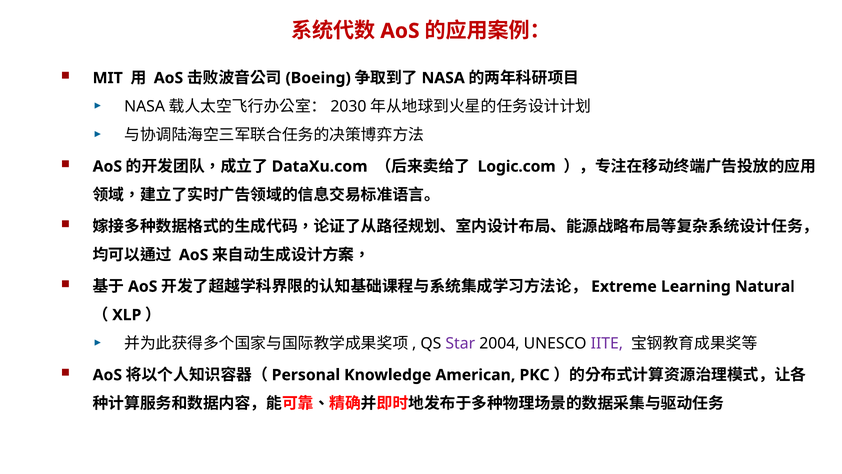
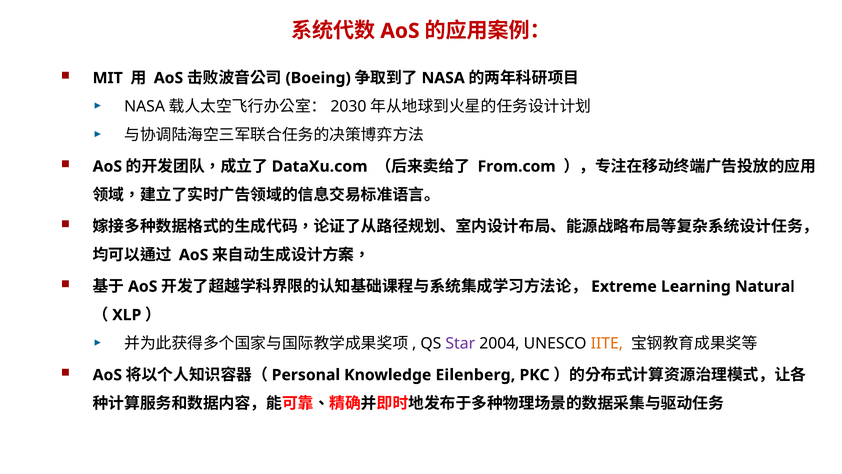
Logic.com: Logic.com -> From.com (517, 166)
IITE colour: purple -> orange (607, 343)
American: American -> Eilenberg (475, 375)
